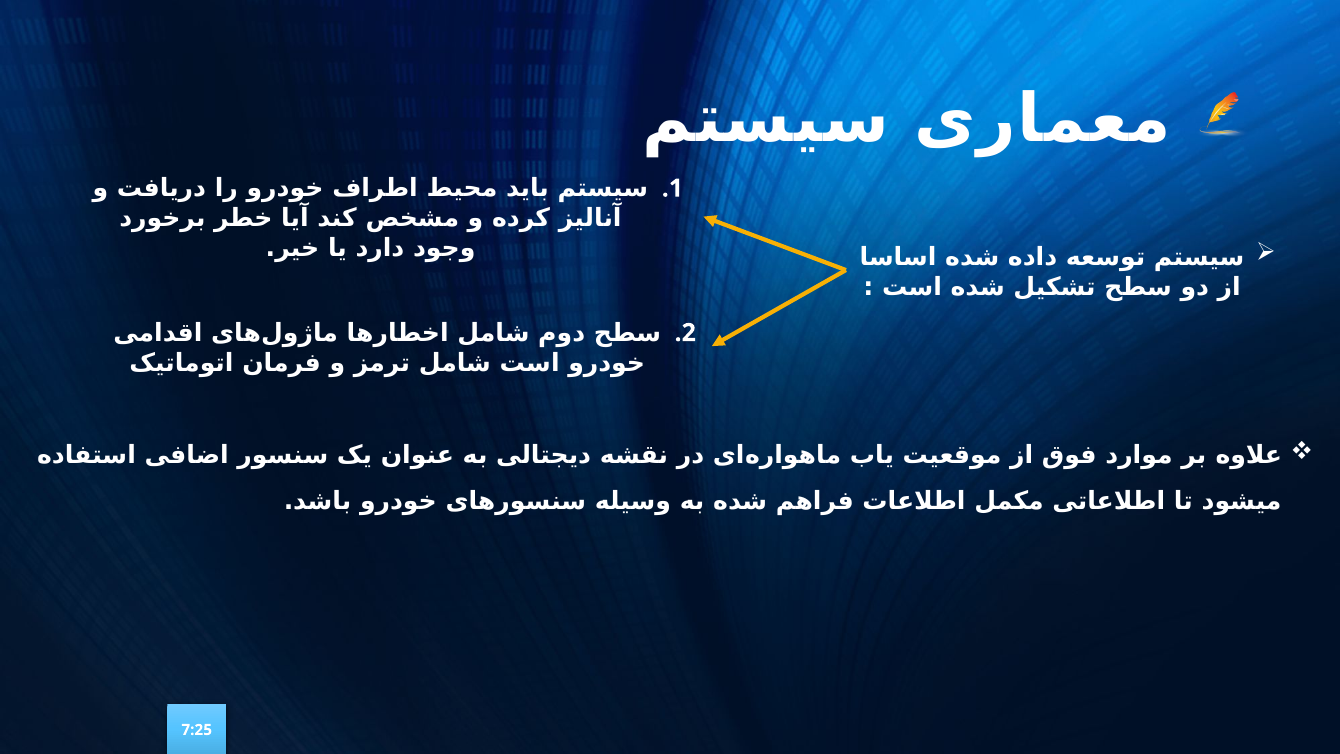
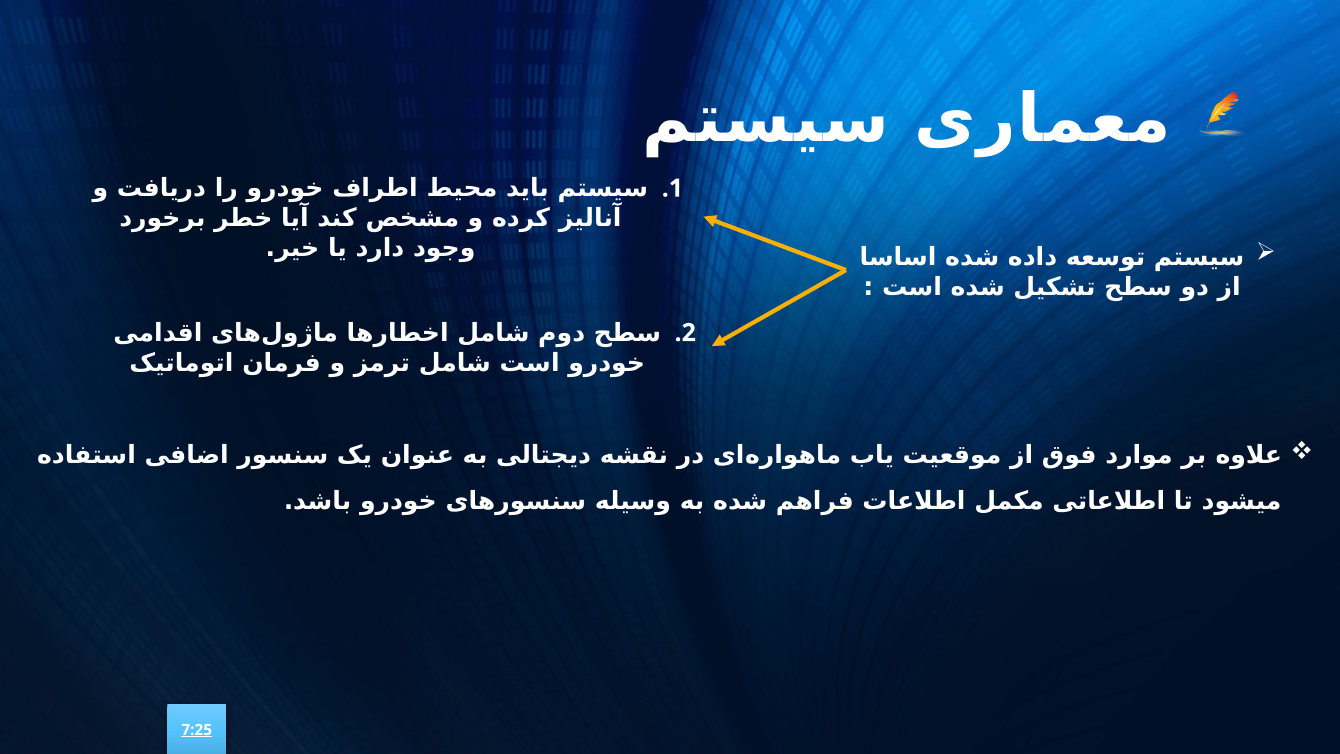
7:25 underline: none -> present (197, 730)
